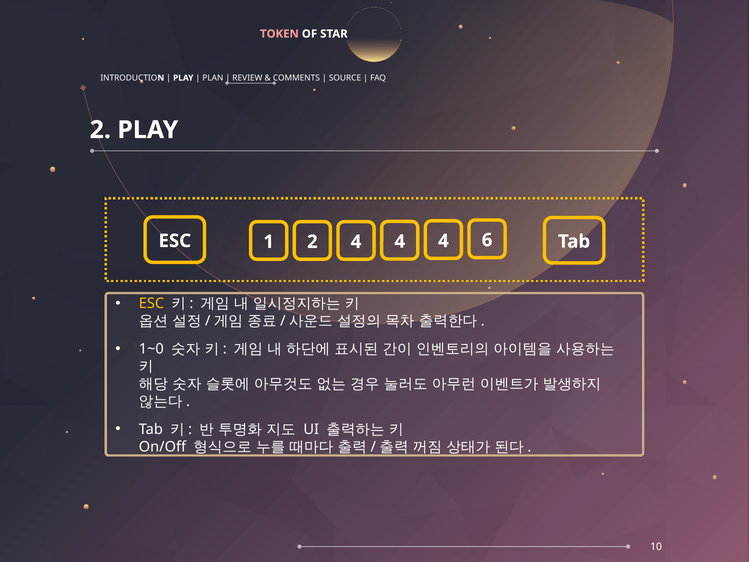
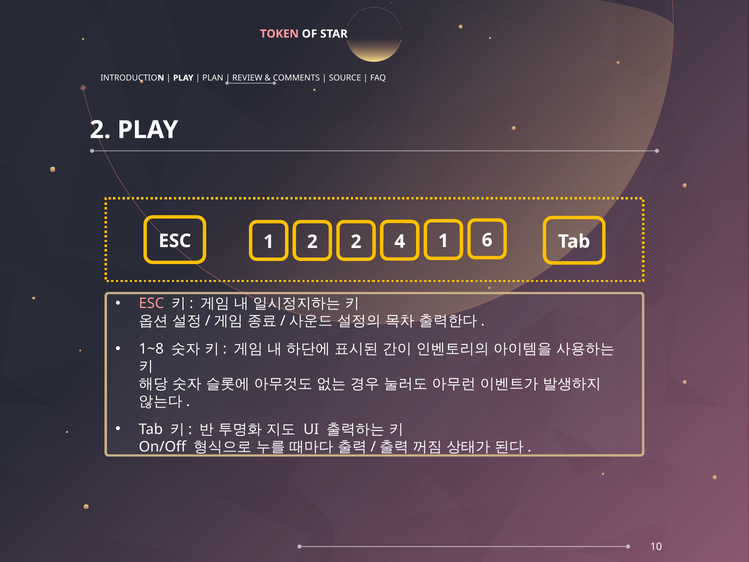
2 4: 4 -> 2 (356, 242)
4: 4 -> 1 (443, 241)
ESC colour: yellow -> pink (151, 303)
1~0: 1~0 -> 1~8 (151, 349)
